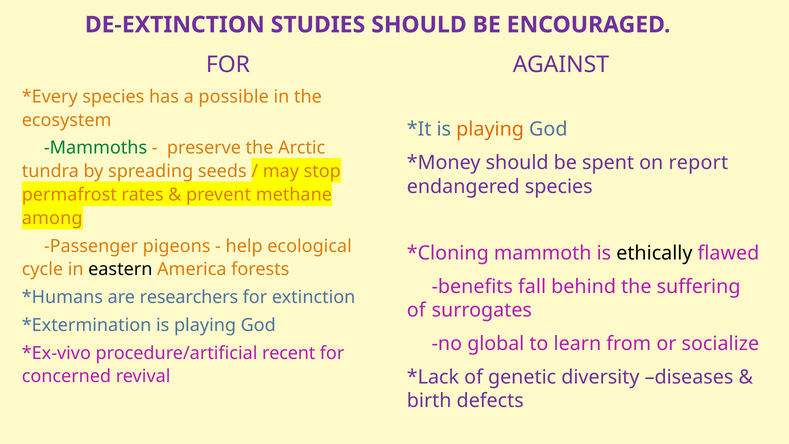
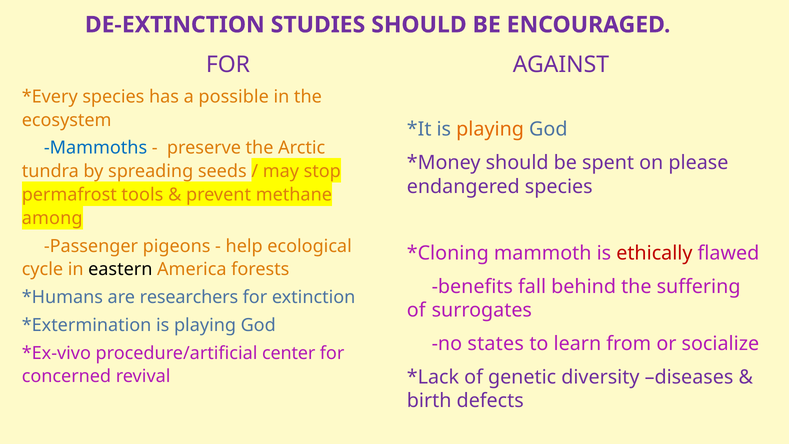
Mammoths colour: green -> blue (96, 148)
report: report -> please (698, 163)
rates: rates -> tools (142, 195)
ethically colour: black -> red (654, 253)
global: global -> states (496, 344)
recent: recent -> center (289, 353)
